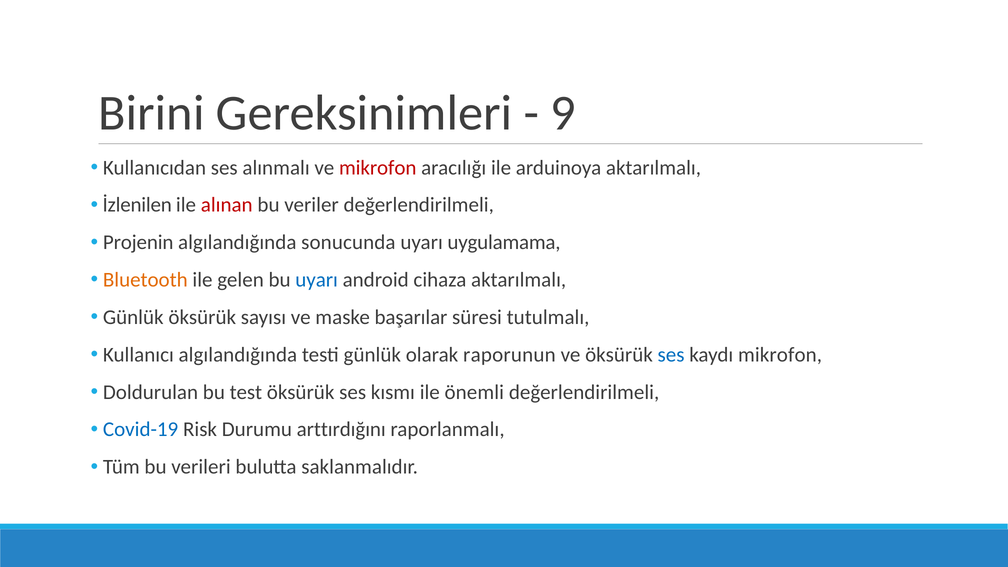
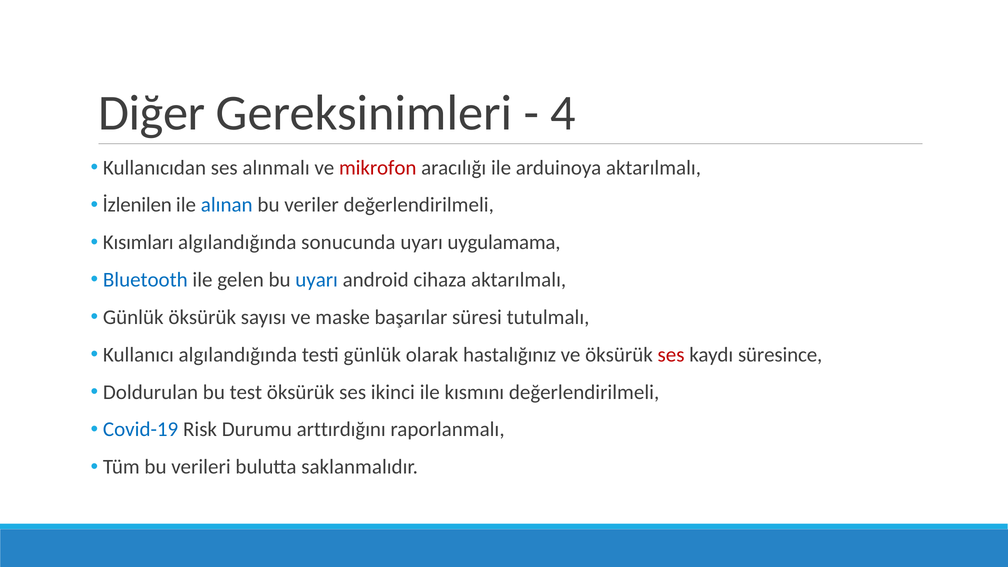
Birini: Birini -> Diğer (152, 113)
9: 9 -> 4 (563, 113)
alınan colour: red -> blue (227, 205)
Projenin: Projenin -> Kısımları (138, 242)
Bluetooth colour: orange -> blue (145, 280)
raporunun: raporunun -> hastalığınız (510, 355)
ses colour: blue -> red (671, 355)
kaydı mikrofon: mikrofon -> süresince (780, 355)
kısmı: kısmı -> ikinci (393, 392)
önemli: önemli -> kısmını (474, 392)
